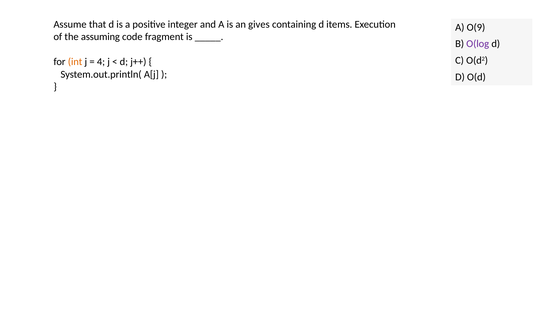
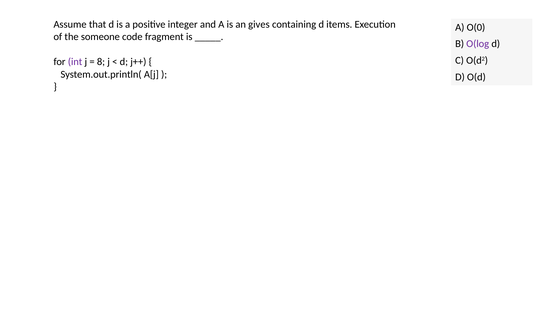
O(9: O(9 -> O(0 (476, 27)
assuming: assuming -> someone (100, 37)
int colour: orange -> purple (75, 62)
4: 4 -> 8 (101, 62)
